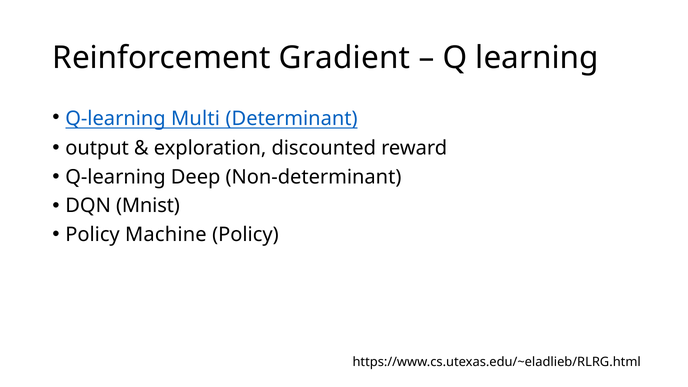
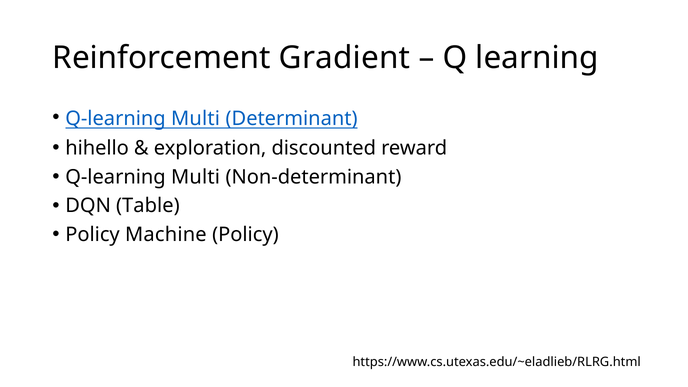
output: output -> hihello (97, 148)
Deep: Deep -> Multi (196, 177)
Mnist: Mnist -> Table (148, 206)
